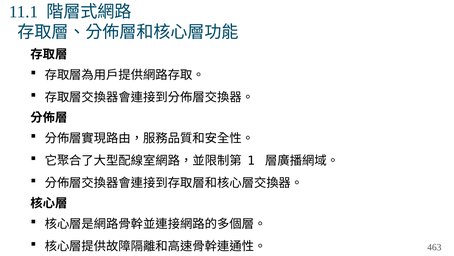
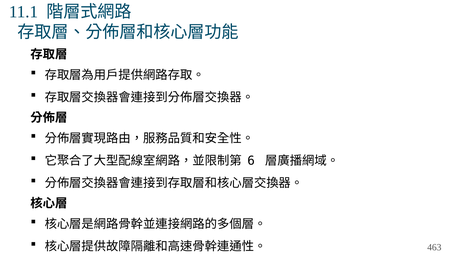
1: 1 -> 6 (251, 160)
